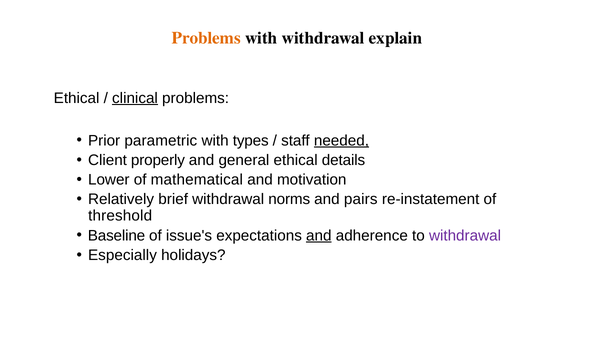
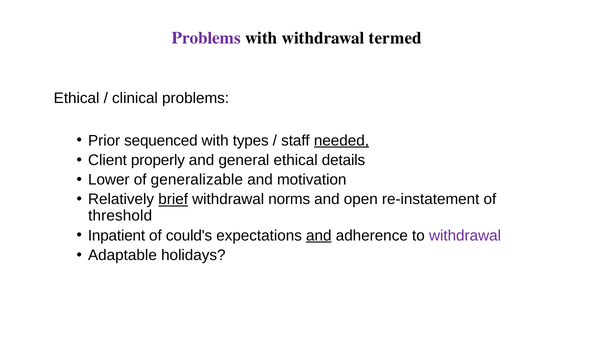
Problems colour: orange -> purple (206, 38)
explain: explain -> termed (395, 38)
clinical underline: present -> none (135, 98)
parametric: parametric -> sequenced (161, 141)
mathematical: mathematical -> generalizable (197, 180)
brief underline: none -> present (173, 199)
pairs: pairs -> open (361, 199)
Baseline: Baseline -> Inpatient (117, 236)
issue's: issue's -> could's (189, 236)
Especially: Especially -> Adaptable (122, 255)
